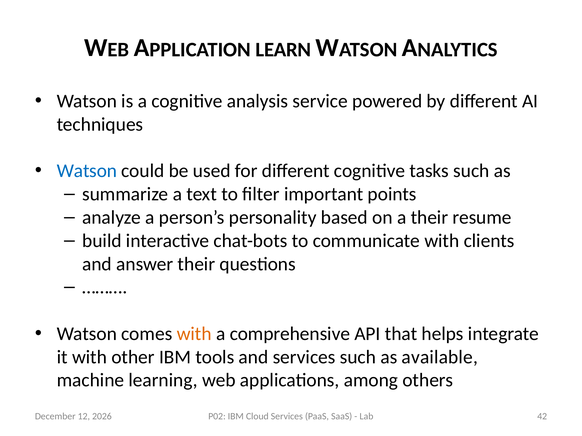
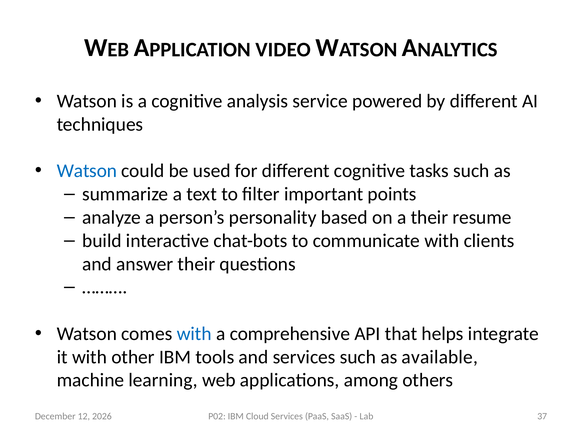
LEARN: LEARN -> VIDEO (283, 50)
with colour: orange -> blue (194, 334)
42: 42 -> 37 (542, 417)
